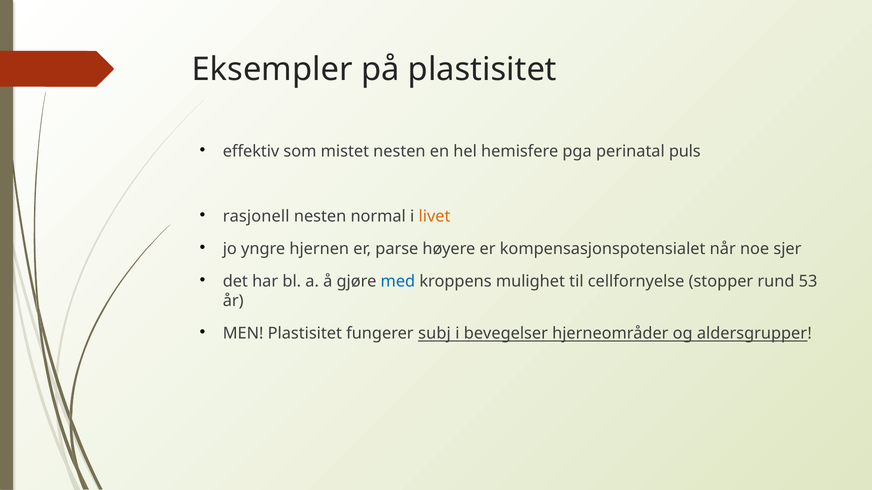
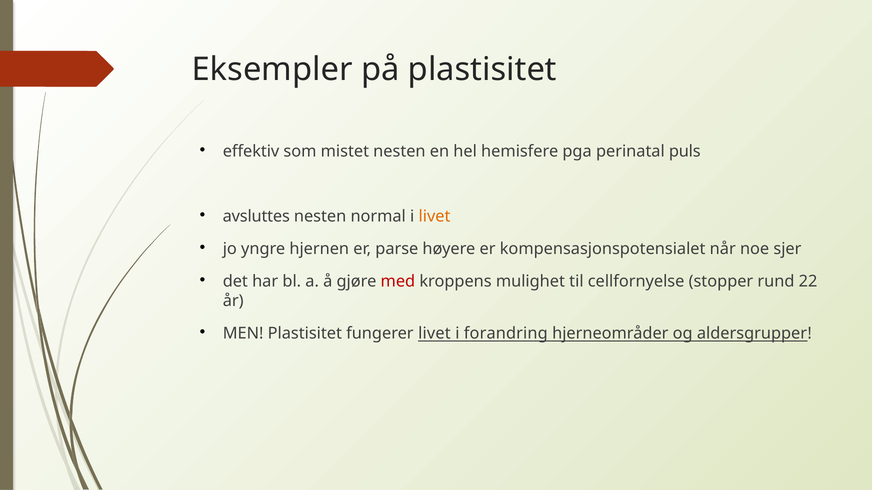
rasjonell: rasjonell -> avsluttes (256, 217)
med colour: blue -> red (398, 282)
53: 53 -> 22 (808, 282)
fungerer subj: subj -> livet (434, 334)
bevegelser: bevegelser -> forandring (506, 334)
